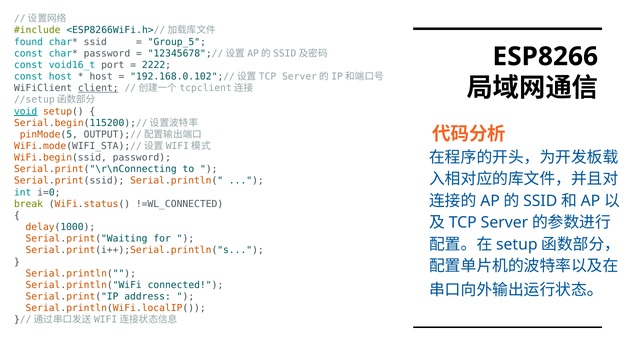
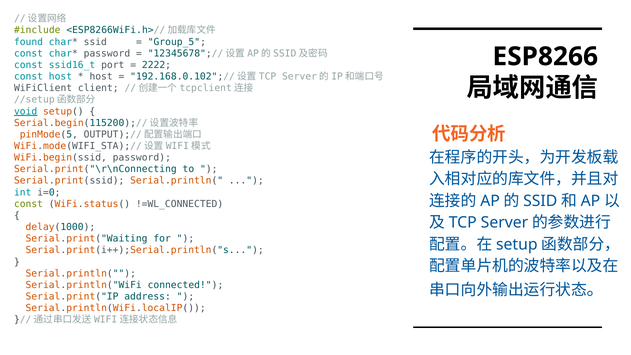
void16_t: void16_t -> ssid16_t (72, 65)
client underline: present -> none (98, 88)
break: break -> const (29, 204)
